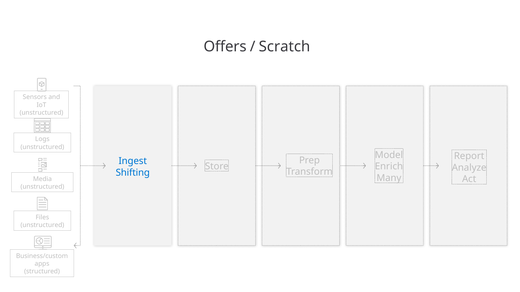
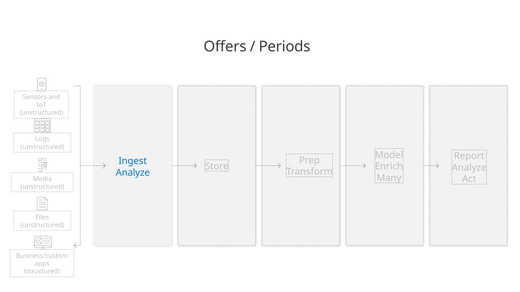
Scratch: Scratch -> Periods (285, 47)
Shifting: Shifting -> Analyze (133, 173)
